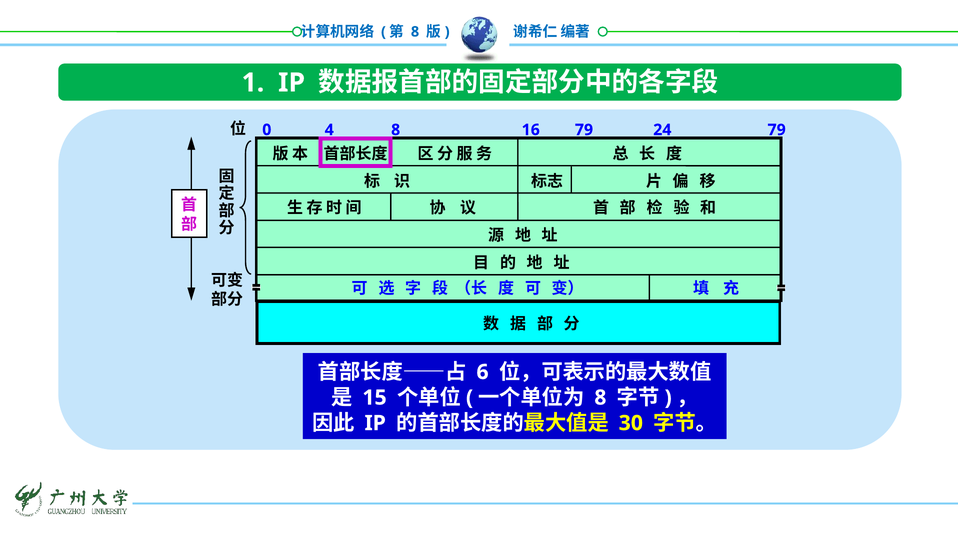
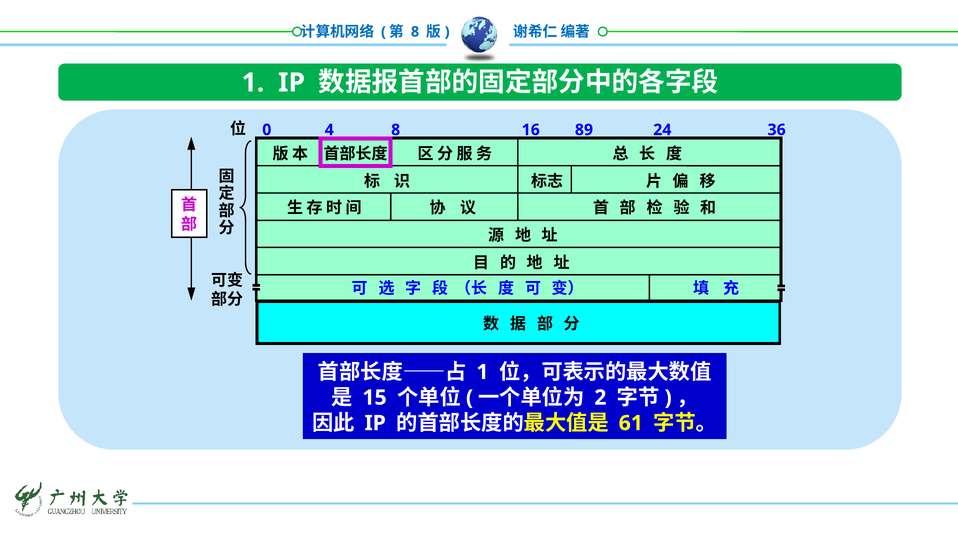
16 79: 79 -> 89 (584, 130)
24 79: 79 -> 36 (777, 130)
6: 6 -> 1 (483, 372)
8: 8 -> 2 (600, 398)
30: 30 -> 61 (631, 423)
